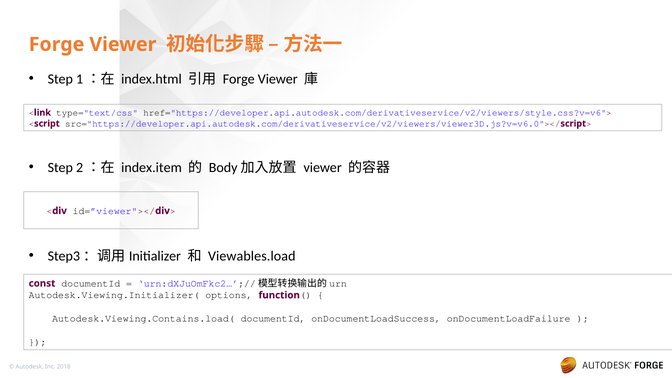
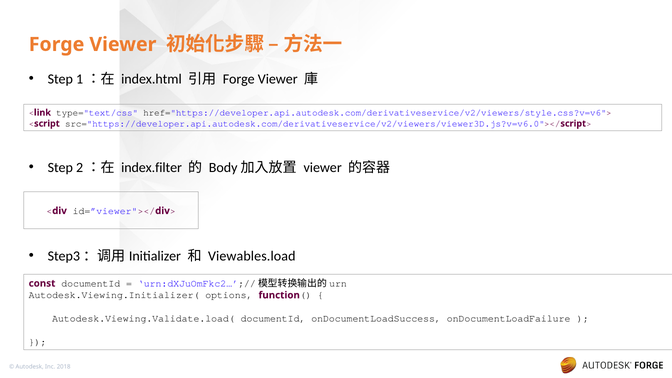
index.item: index.item -> index.filter (152, 167)
Autodesk.Viewing.Contains.load(: Autodesk.Viewing.Contains.load( -> Autodesk.Viewing.Validate.load( (143, 319)
